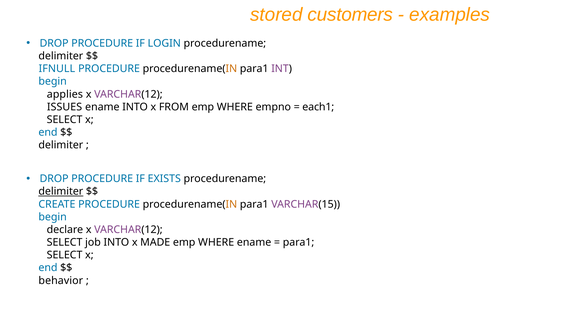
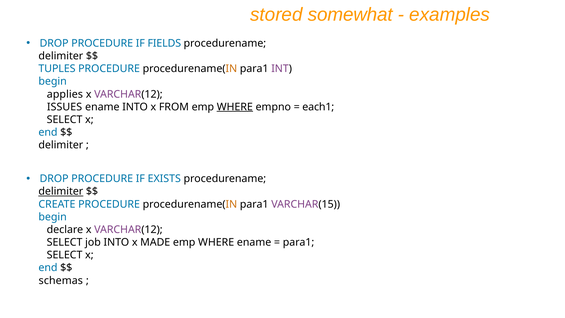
customers: customers -> somewhat (350, 15)
LOGIN: LOGIN -> FIELDS (164, 43)
IFNULL: IFNULL -> TUPLES (57, 69)
WHERE underline: none -> present (235, 107)
behavior: behavior -> schemas (61, 280)
